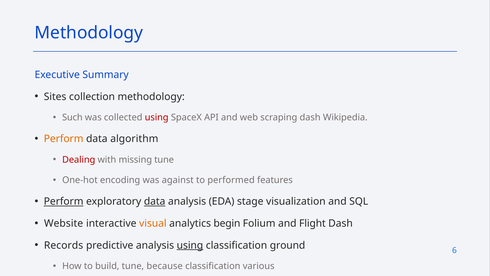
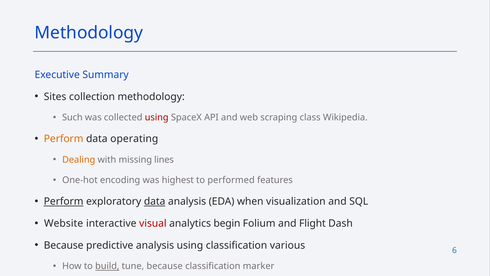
scraping dash: dash -> class (310, 117)
algorithm: algorithm -> operating (134, 139)
Dealing colour: red -> orange (79, 160)
missing tune: tune -> lines (164, 160)
against: against -> highest (178, 180)
stage: stage -> when (250, 201)
visual colour: orange -> red (153, 223)
Records: Records -> Because (64, 245)
using underline: present -> none (190, 245)
ground: ground -> various (287, 245)
build underline: none -> present (107, 266)
various: various -> marker (259, 266)
